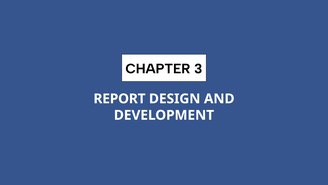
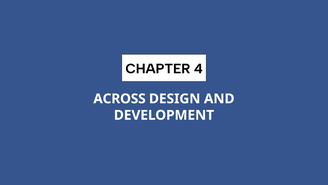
3: 3 -> 4 (198, 69)
REPORT: REPORT -> ACROSS (120, 99)
